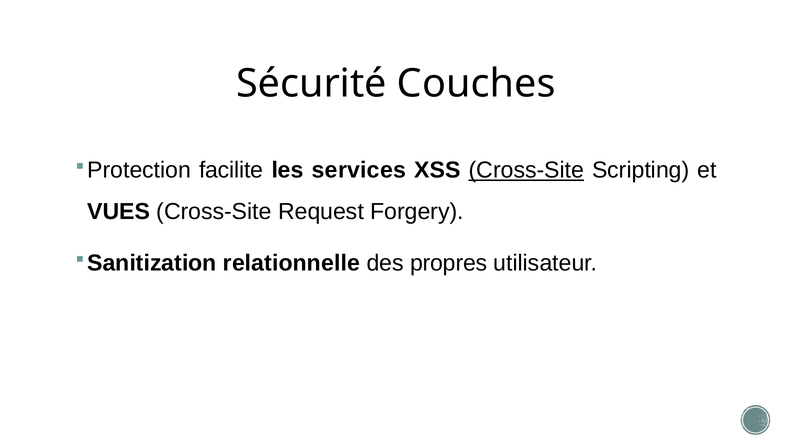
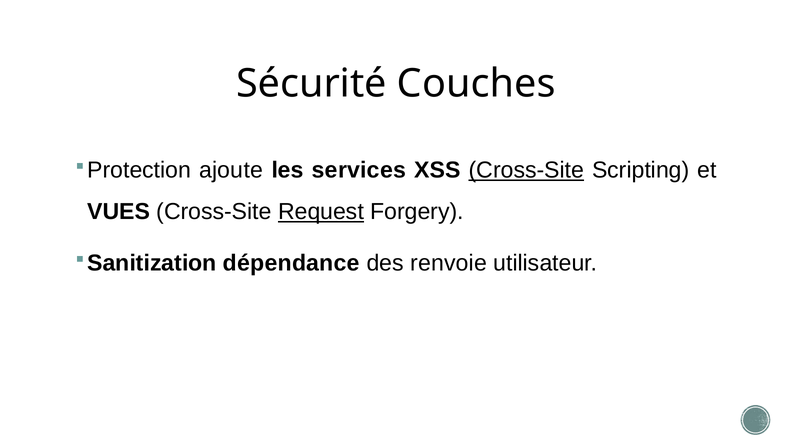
facilite: facilite -> ajoute (231, 170)
Request underline: none -> present (321, 212)
relationnelle: relationnelle -> dépendance (291, 263)
propres: propres -> renvoie (449, 263)
